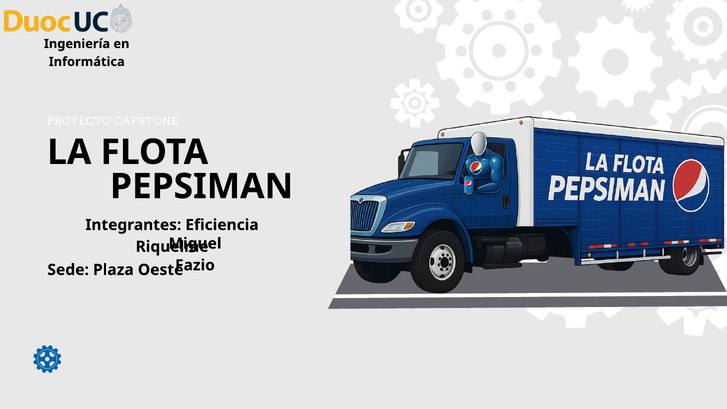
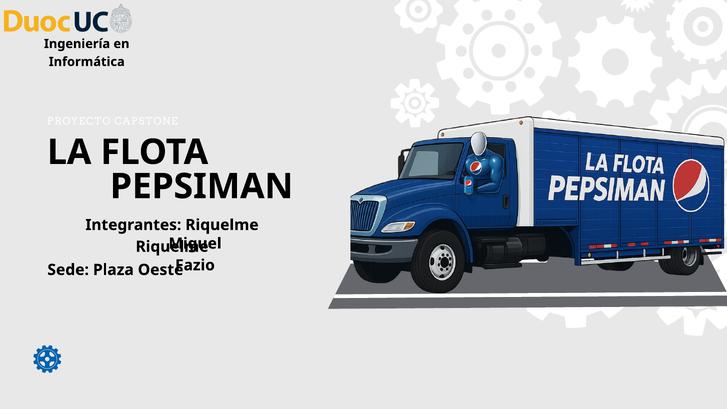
Integrantes Eficiencia: Eficiencia -> Riquelme (222, 225)
